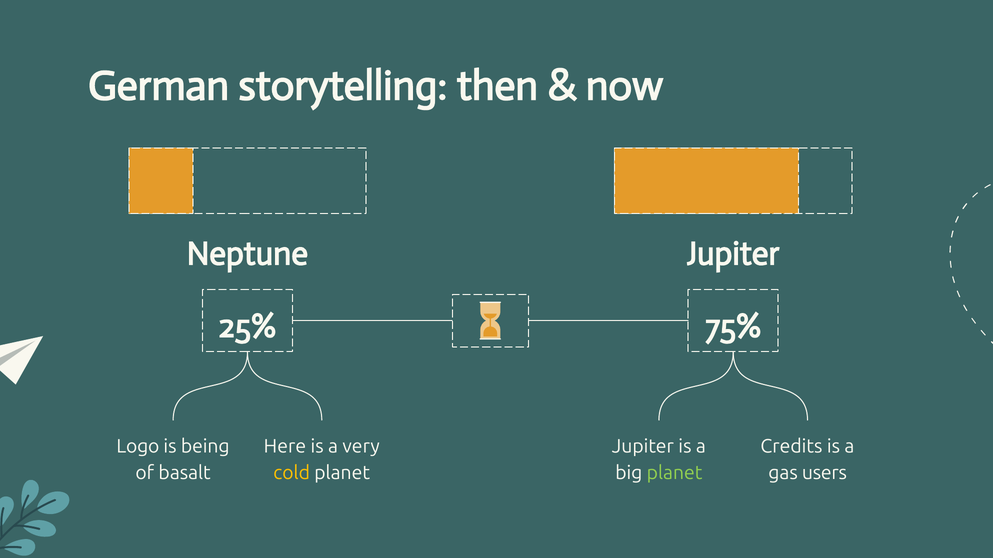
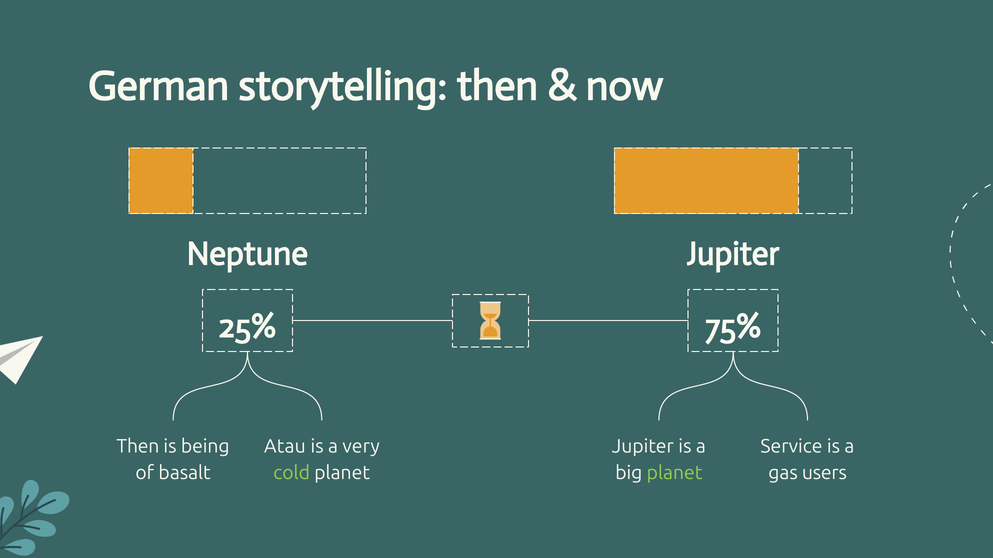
Logo: Logo -> Then (138, 447)
Here: Here -> Atau (285, 447)
Credits: Credits -> Service (791, 447)
cold colour: yellow -> light green (292, 473)
